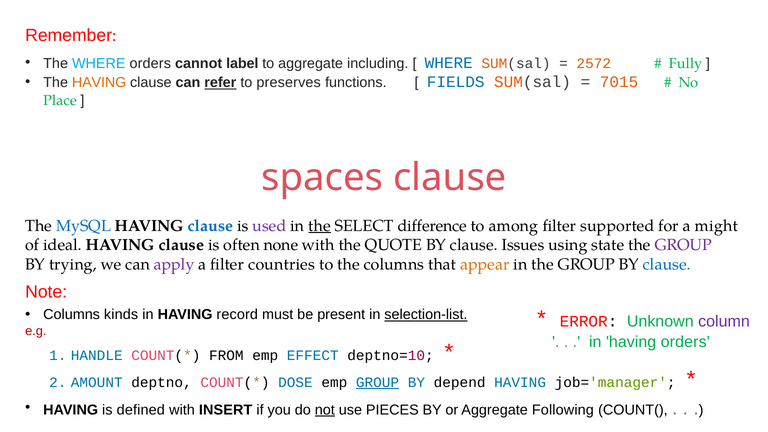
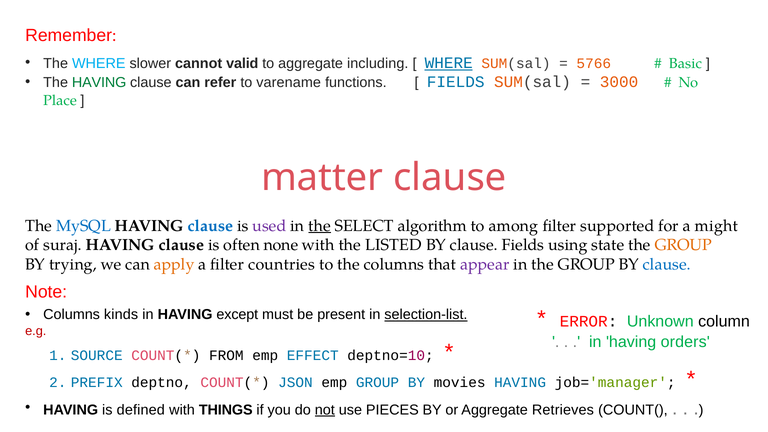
WHERE orders: orders -> slower (150, 63)
label: label -> valid (242, 63)
WHERE underline: none -> present (449, 63)
2572: 2572 -> 5766 (594, 63)
Fully: Fully -> Basic (685, 63)
HAVING colour: orange -> green (99, 83)
refer underline: present -> none (220, 83)
preserves: preserves -> varename (289, 83)
7015: 7015 -> 3000 (619, 82)
spaces: spaces -> matter (322, 177)
difference: difference -> algorithm (432, 226)
ideal: ideal -> suraj (63, 245)
QUOTE: QUOTE -> LISTED (393, 245)
clause Issues: Issues -> Fields (523, 245)
GROUP colour: purple -> orange (683, 245)
apply colour: purple -> orange (174, 264)
appear colour: orange -> purple (485, 264)
record: record -> except (237, 315)
column colour: purple -> black (724, 322)
HANDLE: HANDLE -> SOURCE (97, 355)
AMOUNT: AMOUNT -> PREFIX (97, 382)
DOSE: DOSE -> JSON (295, 382)
GROUP underline: present -> none (378, 382)
depend: depend -> movies (460, 382)
INSERT: INSERT -> THINGS (226, 410)
Following: Following -> Retrieves (563, 410)
